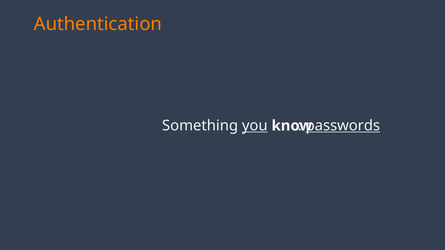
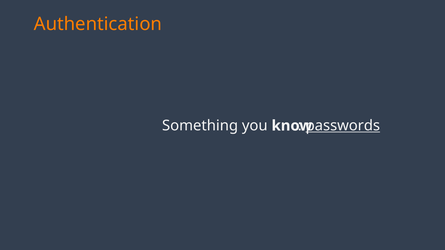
you underline: present -> none (255, 126)
